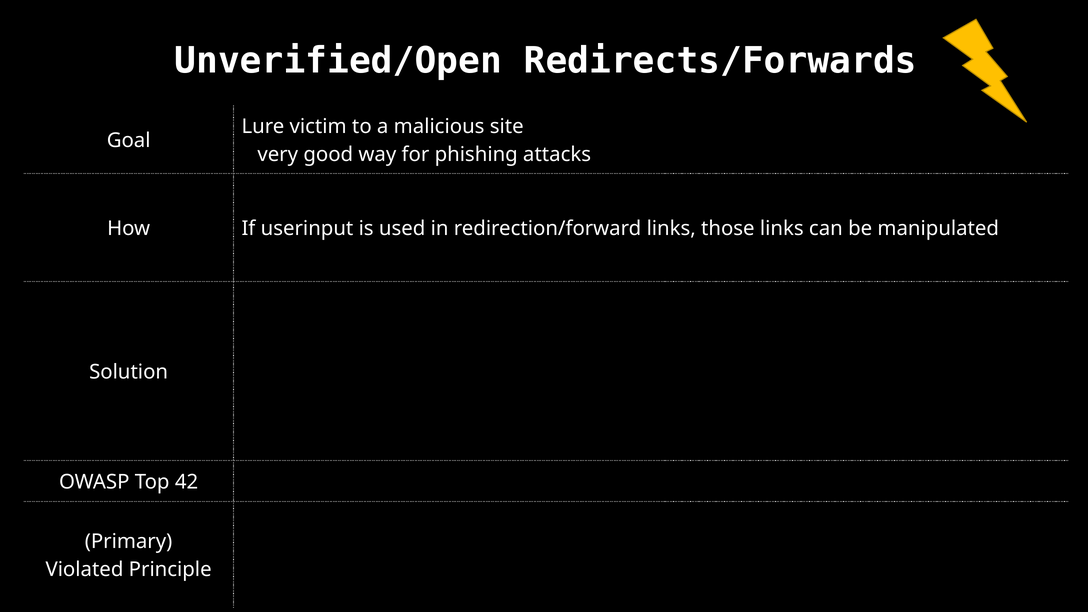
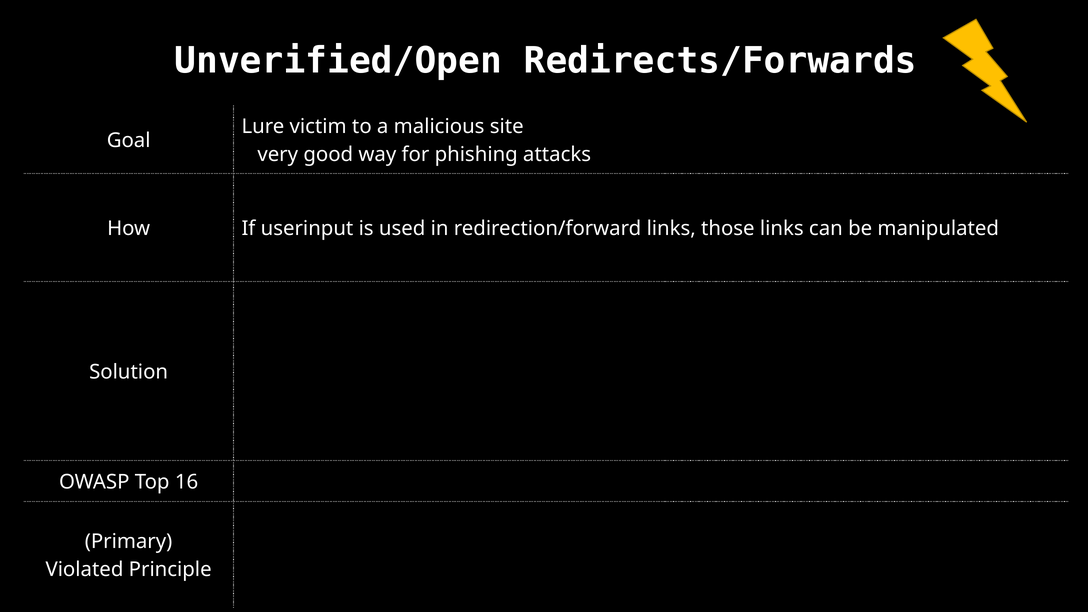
42: 42 -> 16 (187, 482)
